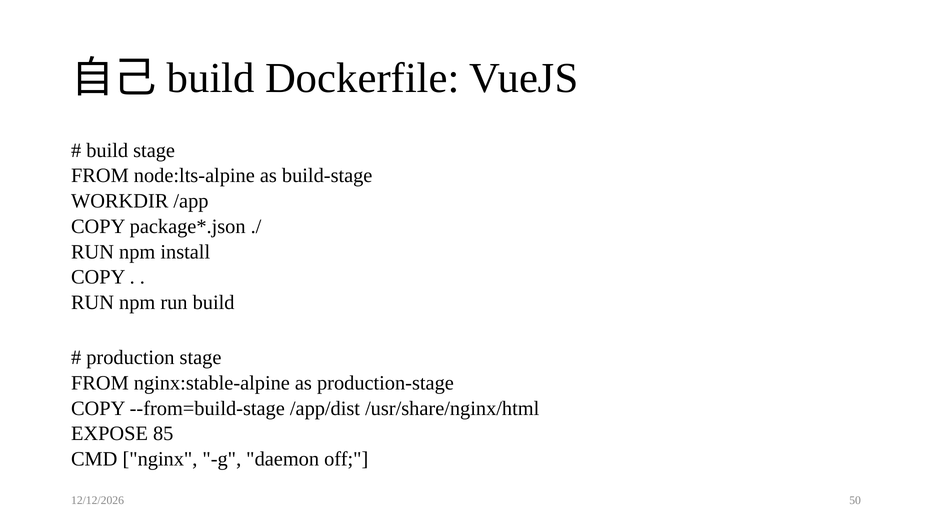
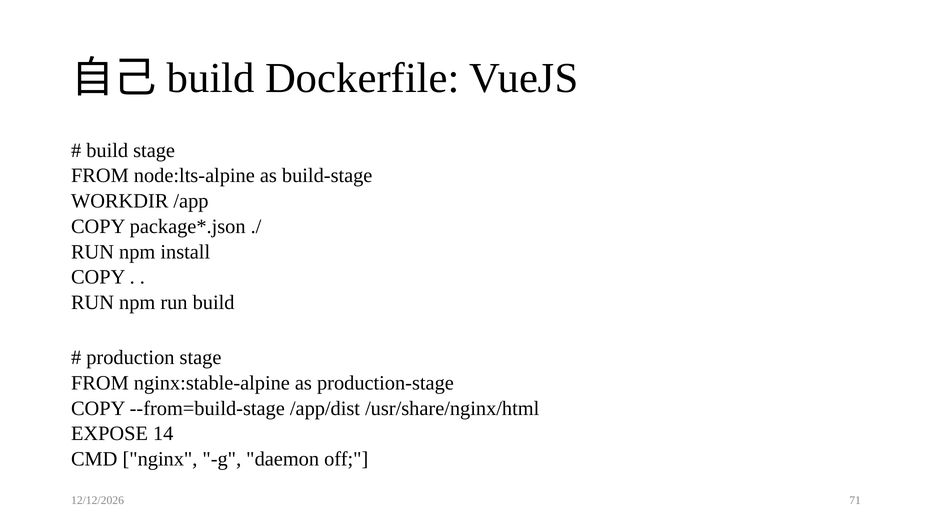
85: 85 -> 14 (163, 434)
50: 50 -> 71 (855, 501)
